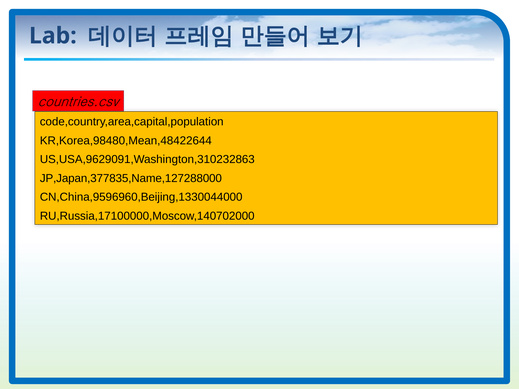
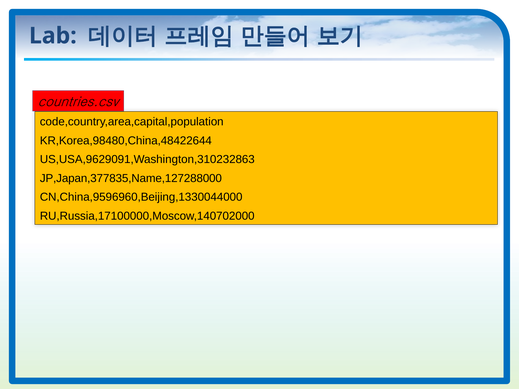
KR,Korea,98480,Mean,48422644: KR,Korea,98480,Mean,48422644 -> KR,Korea,98480,China,48422644 (126, 141)
